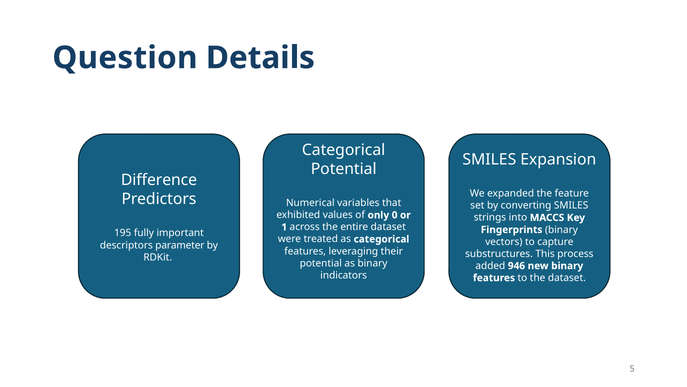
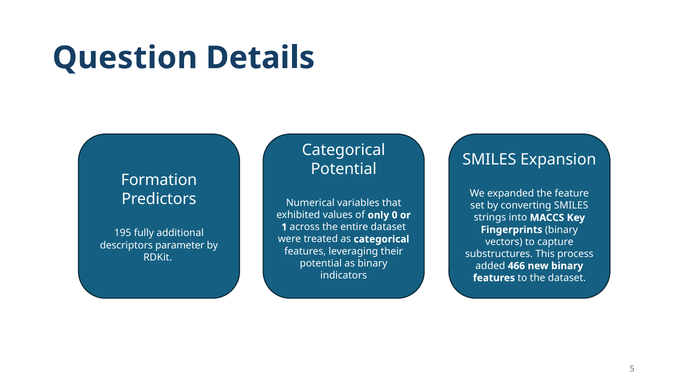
Difference: Difference -> Formation (159, 180)
important: important -> additional (180, 233)
946: 946 -> 466 (516, 265)
